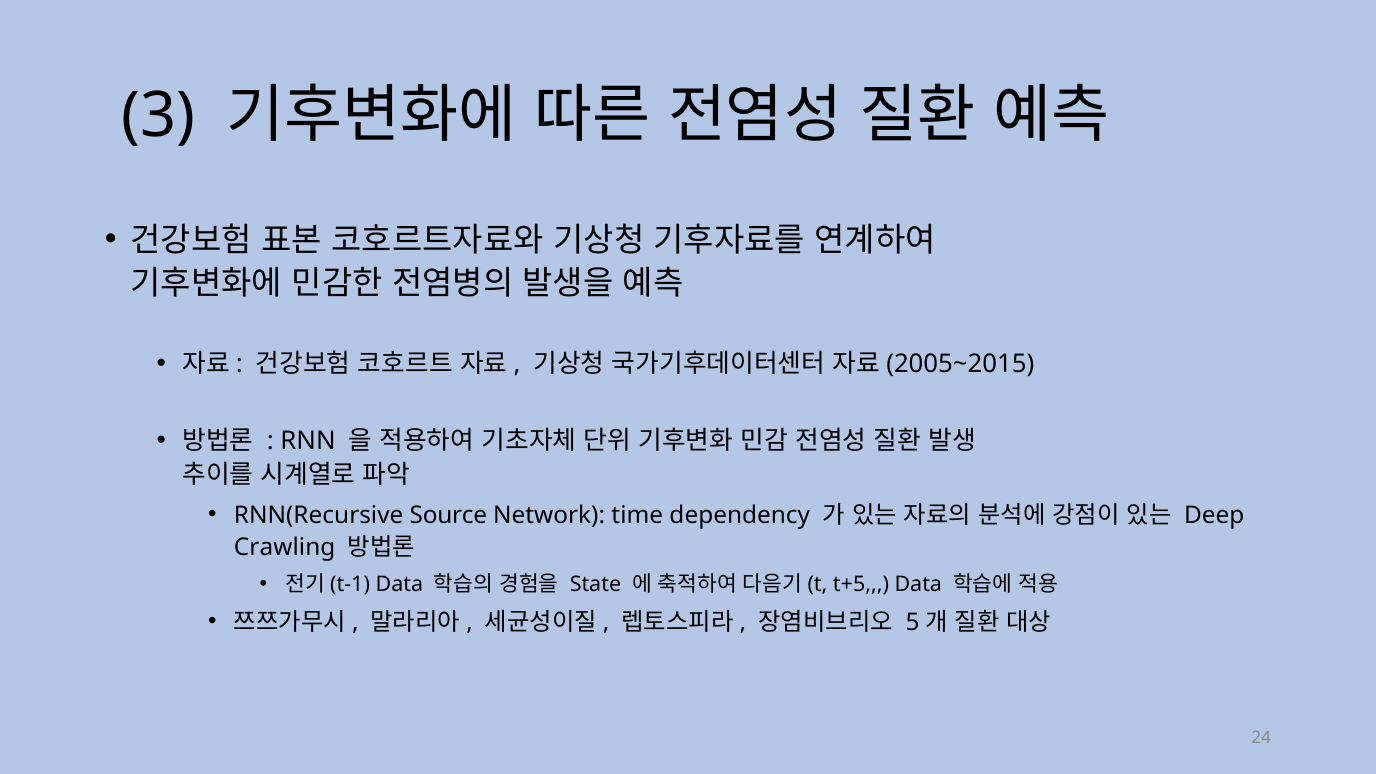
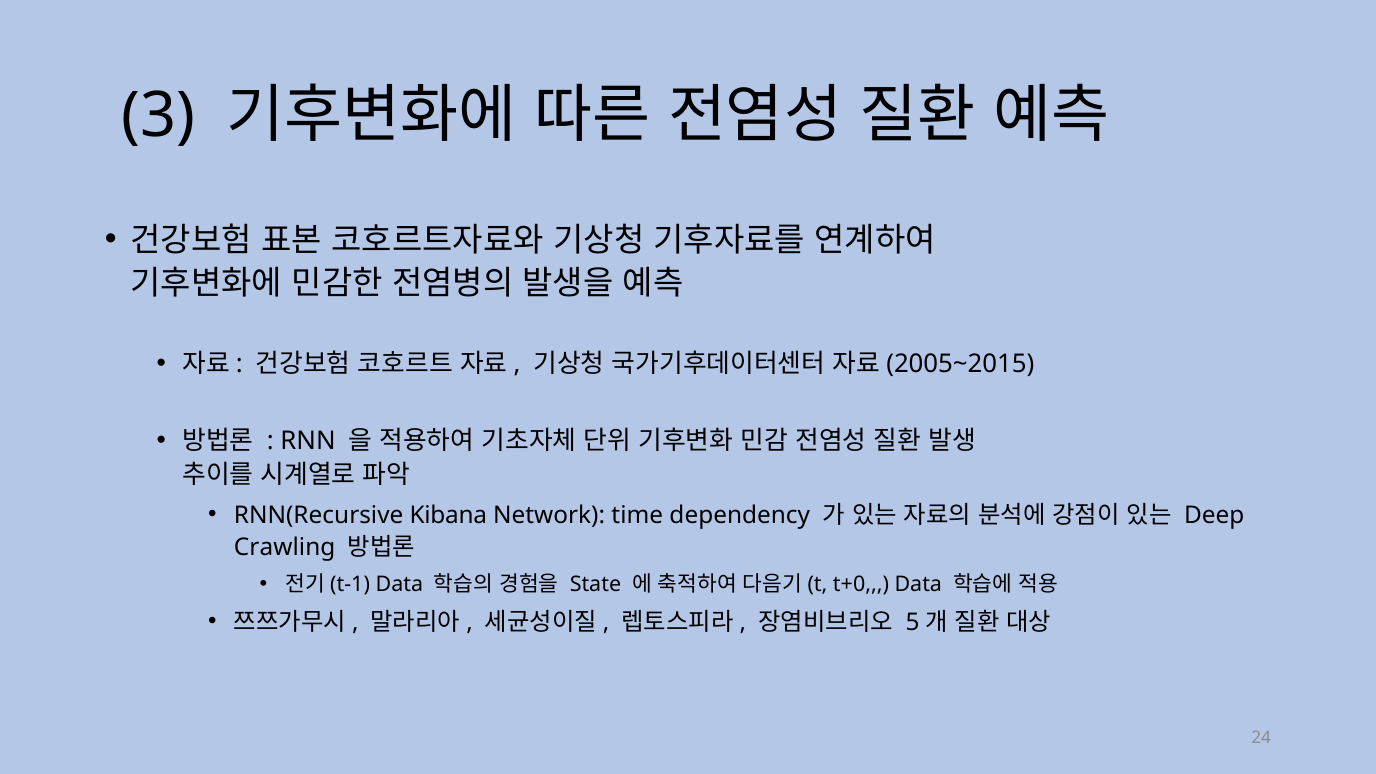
Source: Source -> Kibana (448, 515)
t+5: t+5 -> t+0 (861, 584)
